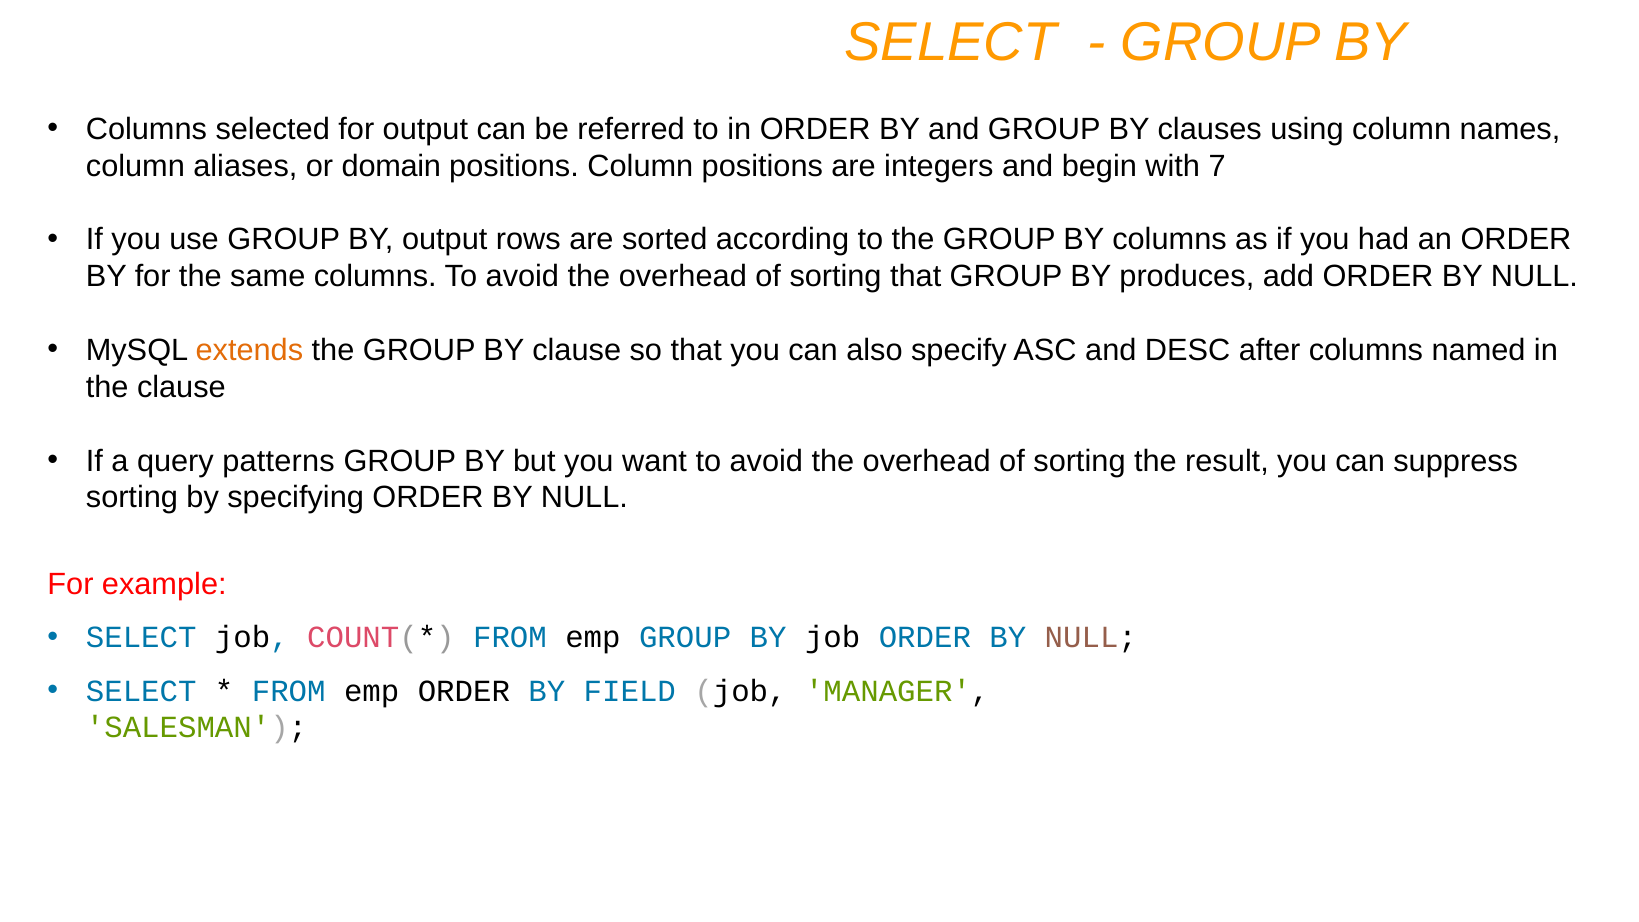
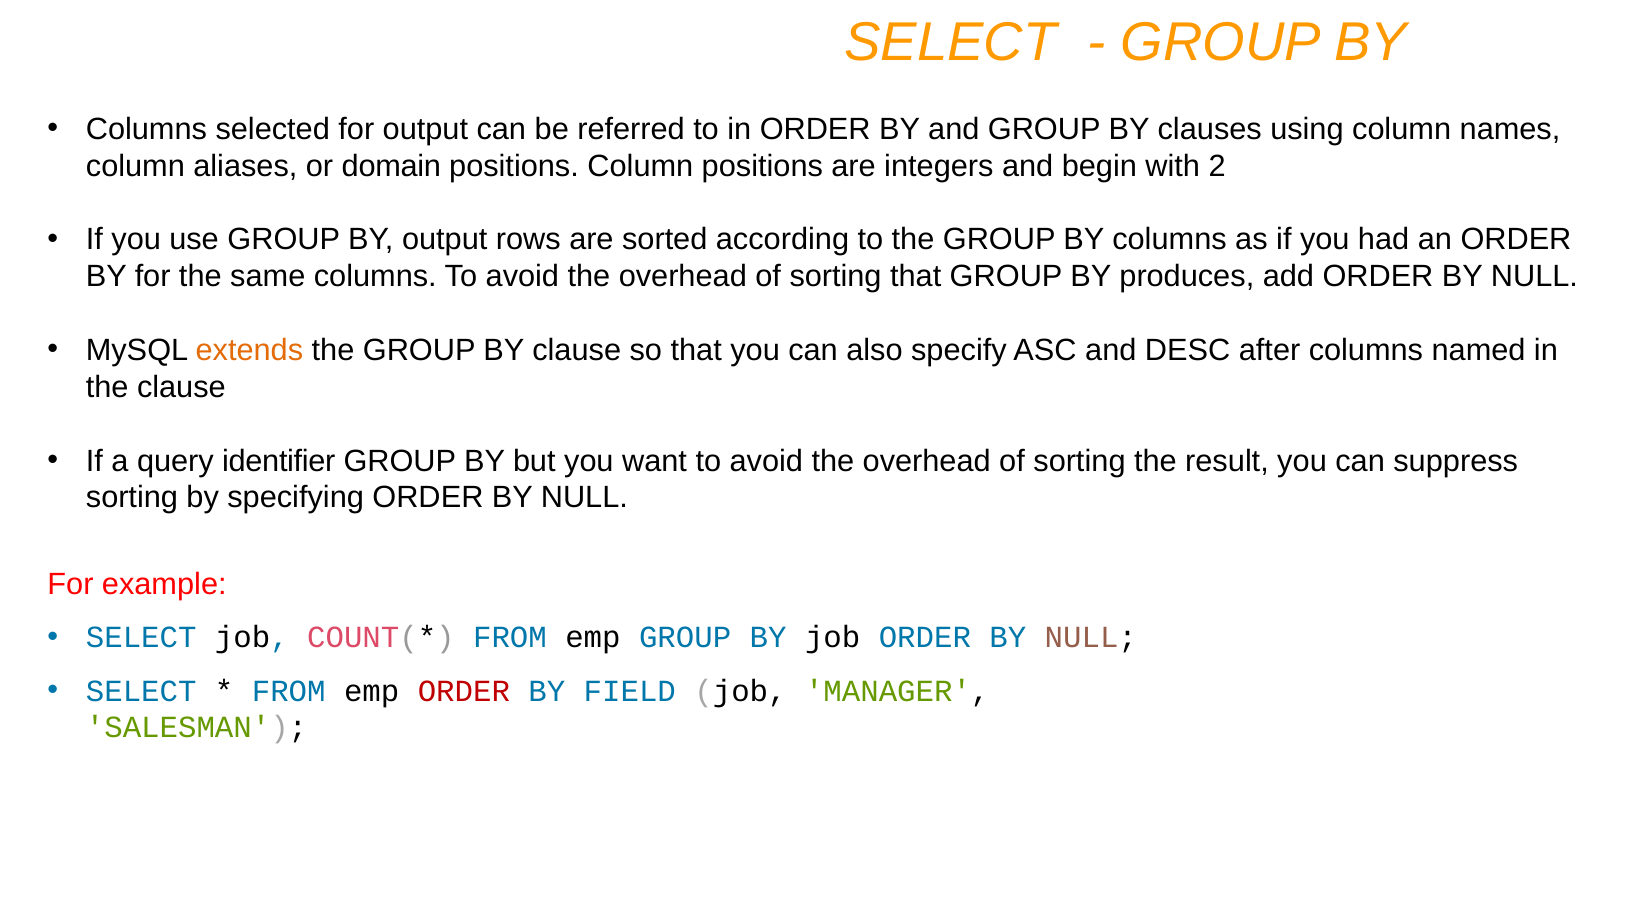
7: 7 -> 2 (1217, 166)
patterns: patterns -> identifier (279, 461)
ORDER colour: black -> red (464, 691)
